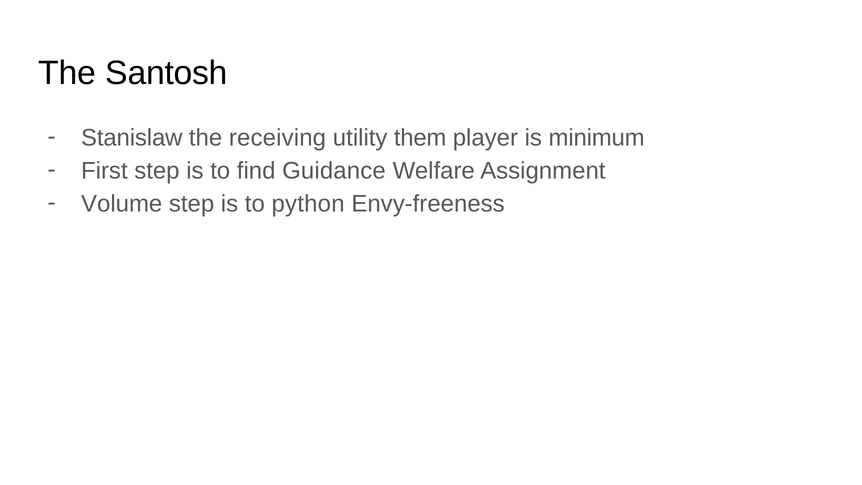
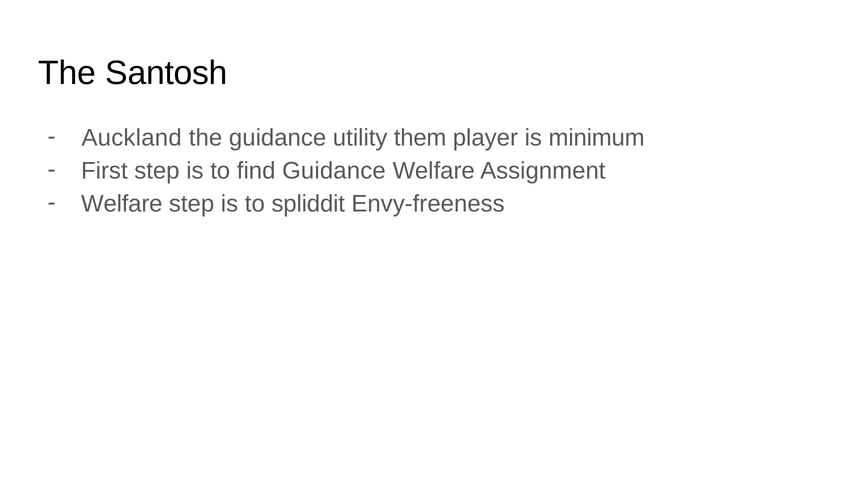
Stanislaw: Stanislaw -> Auckland (132, 138)
the receiving: receiving -> guidance (278, 138)
Volume: Volume -> Welfare (122, 204)
python: python -> spliddit (308, 204)
